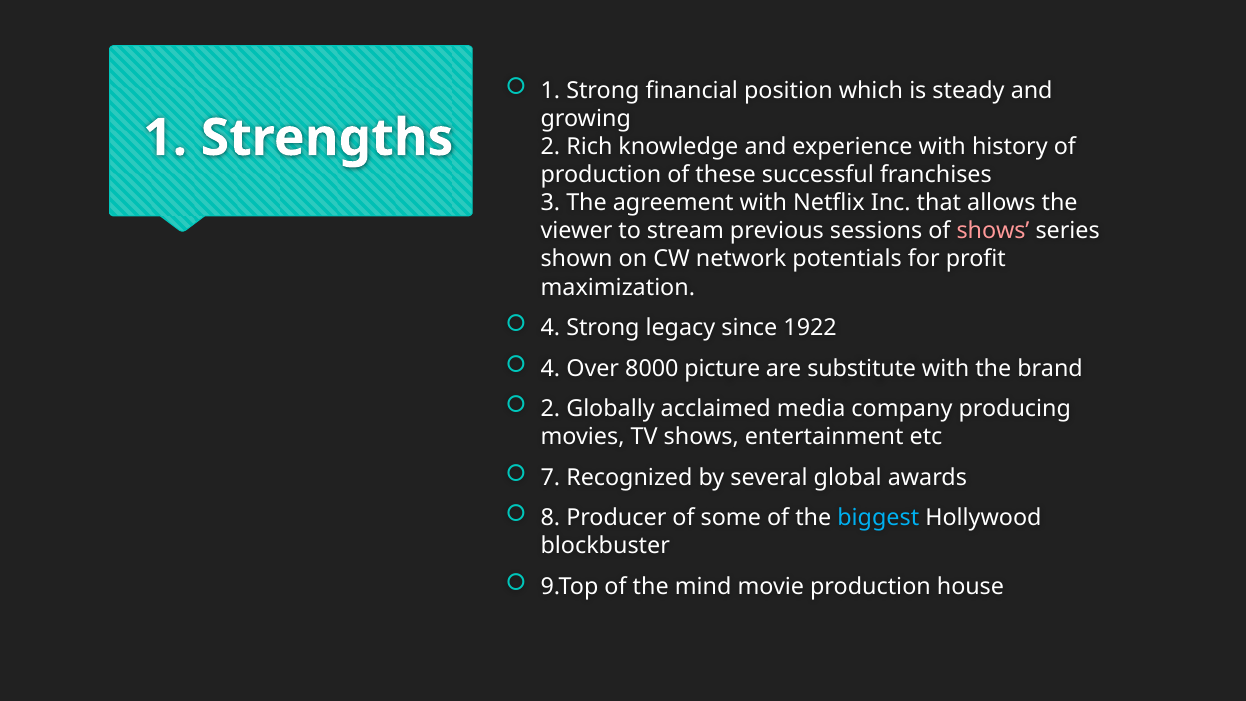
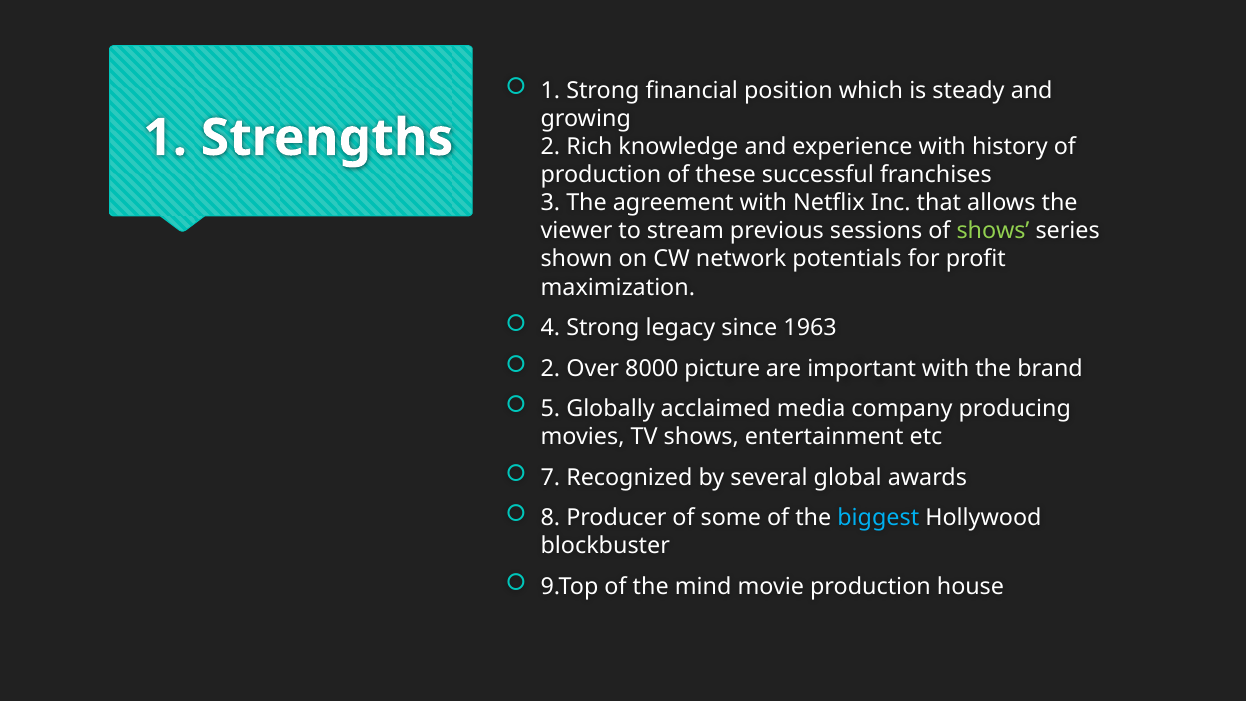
shows colour: pink -> light green (993, 231)
1922: 1922 -> 1963 (810, 328)
4: 4 -> 2 (550, 368)
substitute: substitute -> important (862, 368)
2: 2 -> 5 (550, 409)
